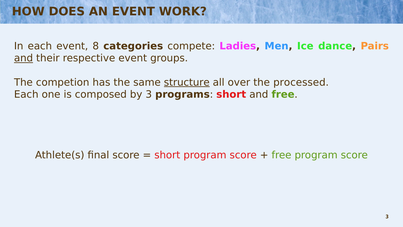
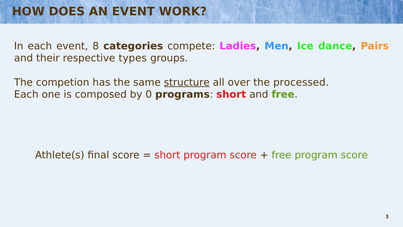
and underline: present -> none (24, 58)
respective event: event -> types (133, 58)
by 3: 3 -> 0 (149, 94)
